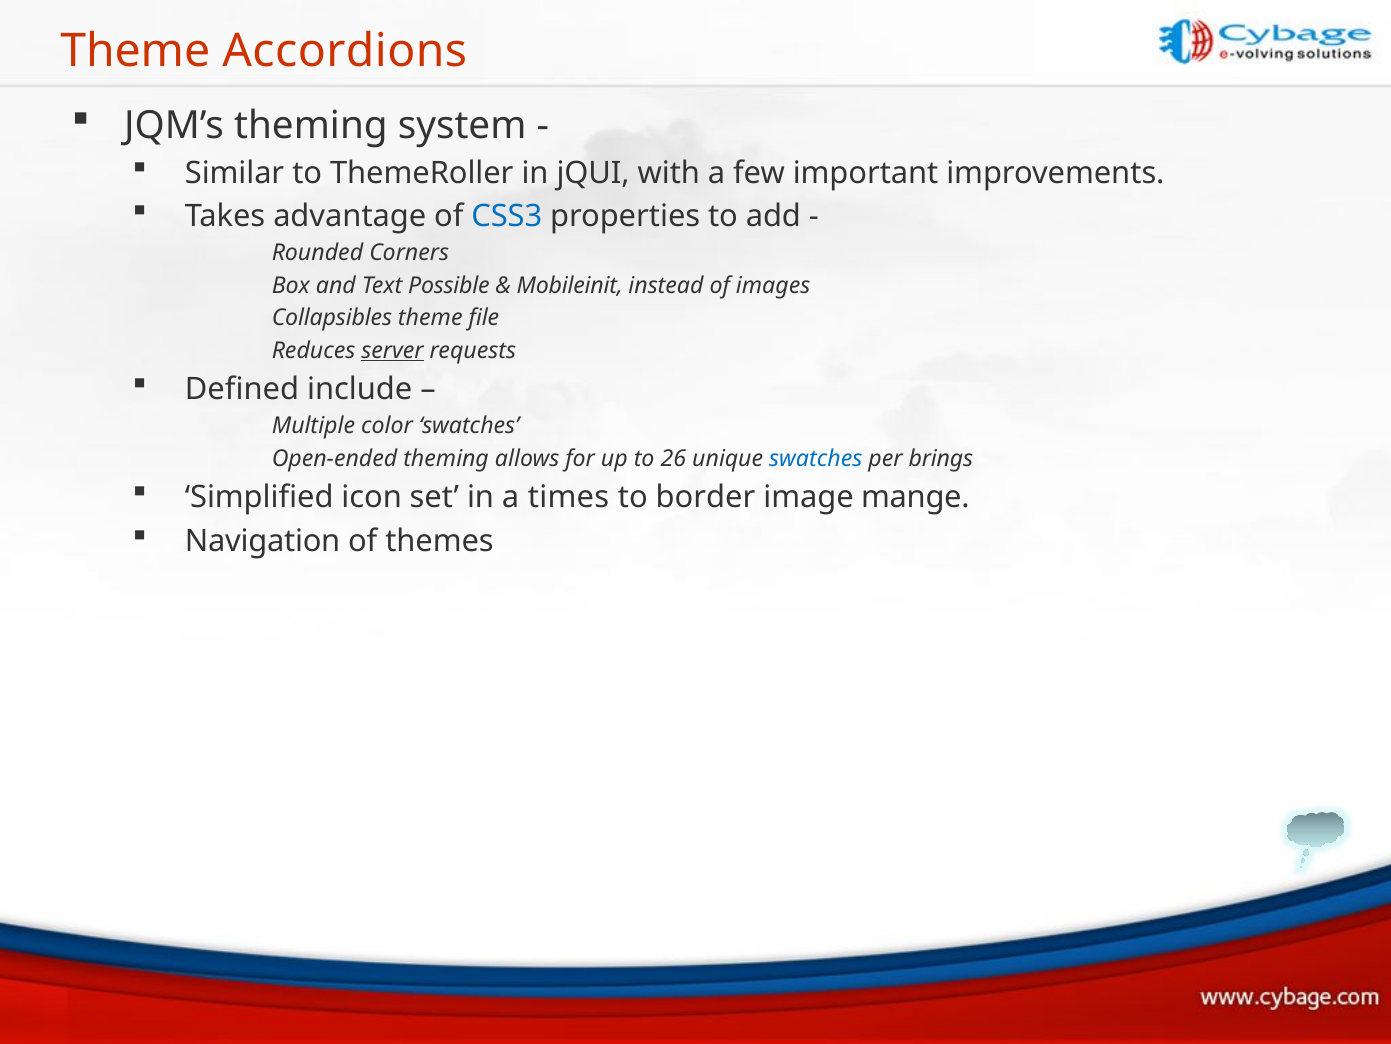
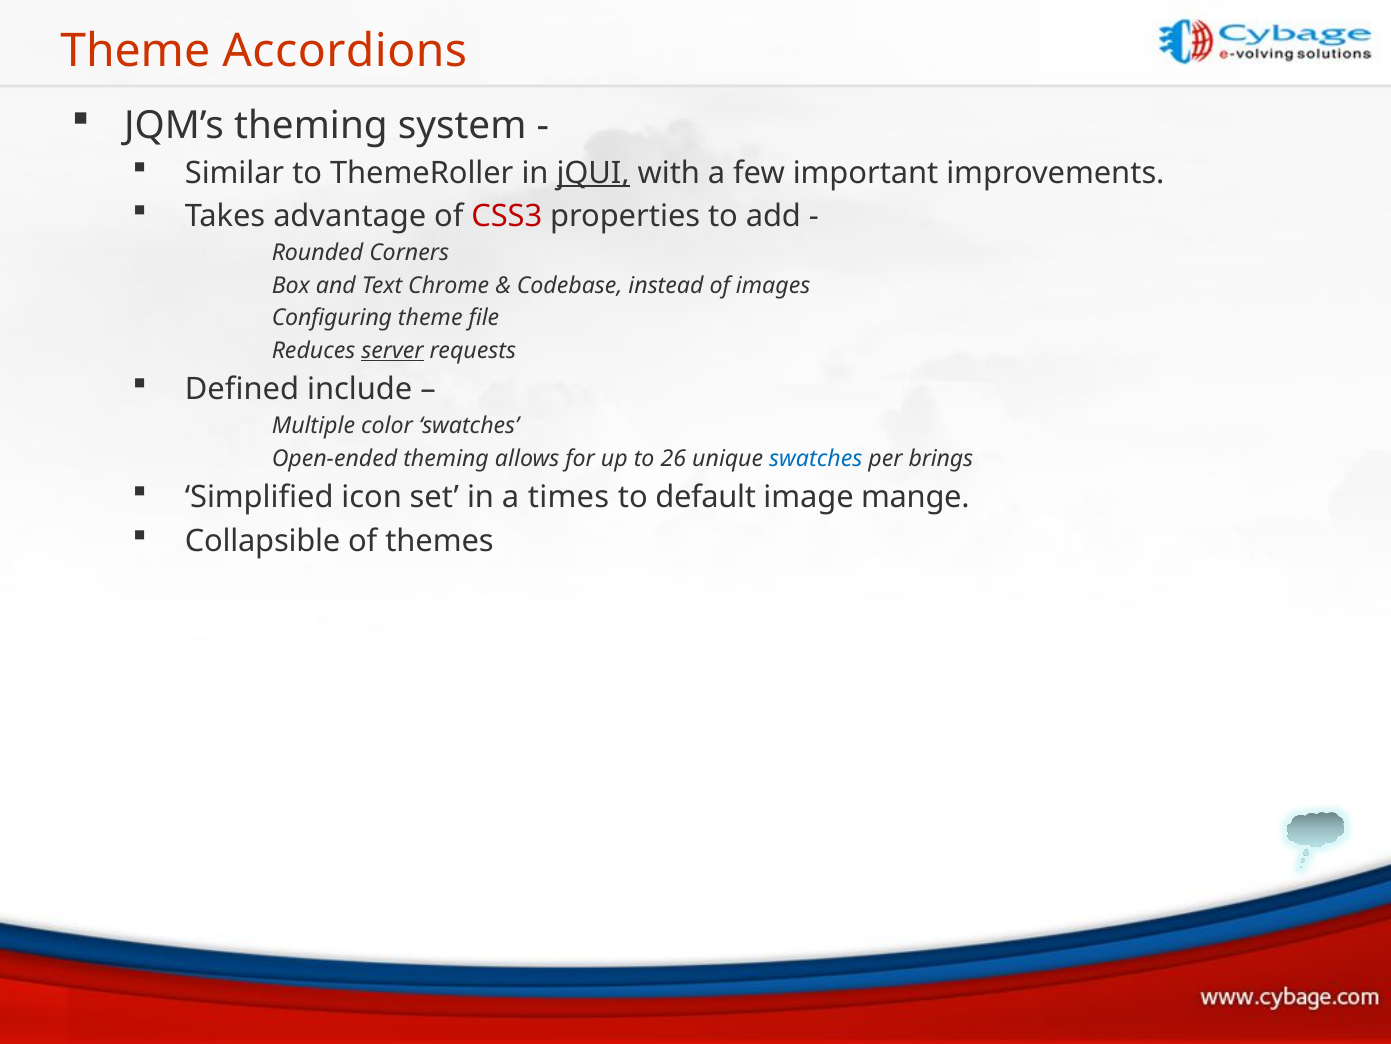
jQUI underline: none -> present (593, 173)
CSS3 colour: blue -> red (507, 216)
Possible: Possible -> Chrome (449, 285)
Mobileinit: Mobileinit -> Codebase (570, 285)
Collapsibles: Collapsibles -> Configuring (332, 318)
border: border -> default (706, 497)
Navigation: Navigation -> Collapsible (263, 541)
